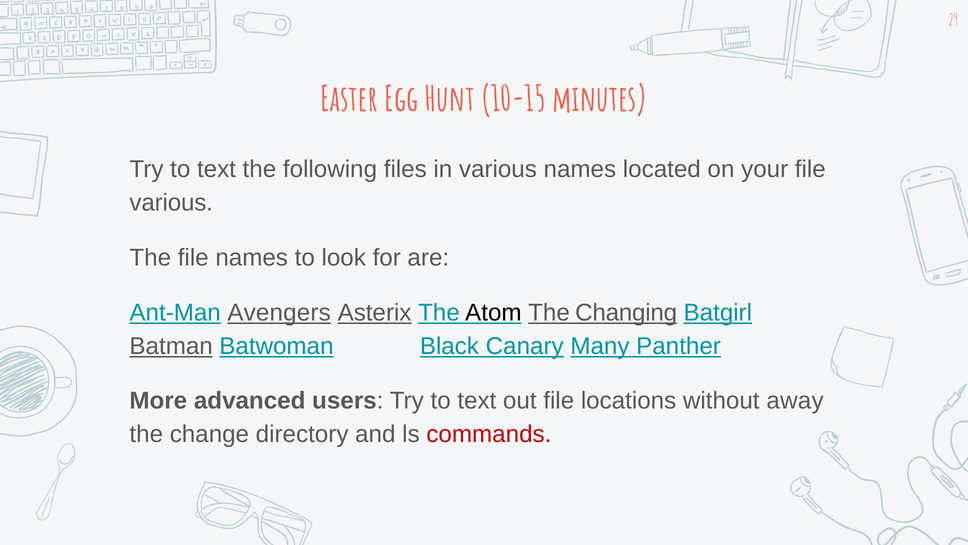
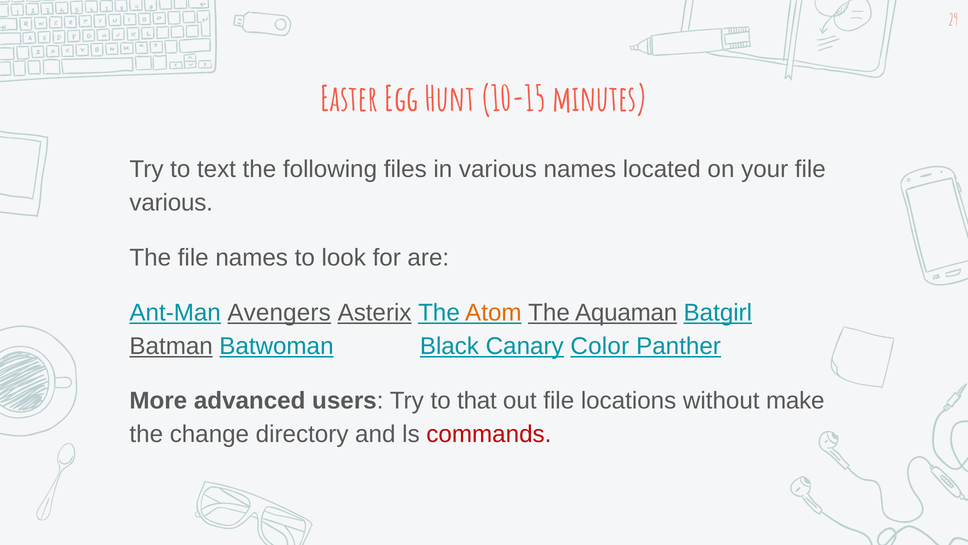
Atom colour: black -> orange (493, 312)
Changing: Changing -> Aquaman (626, 312)
Many: Many -> Color (600, 346)
users Try to text: text -> that (477, 401)
away: away -> make (795, 401)
